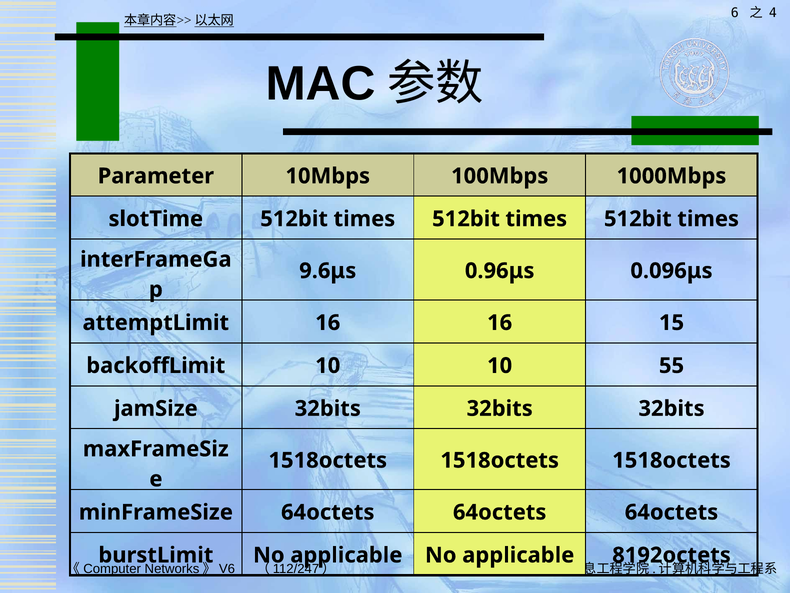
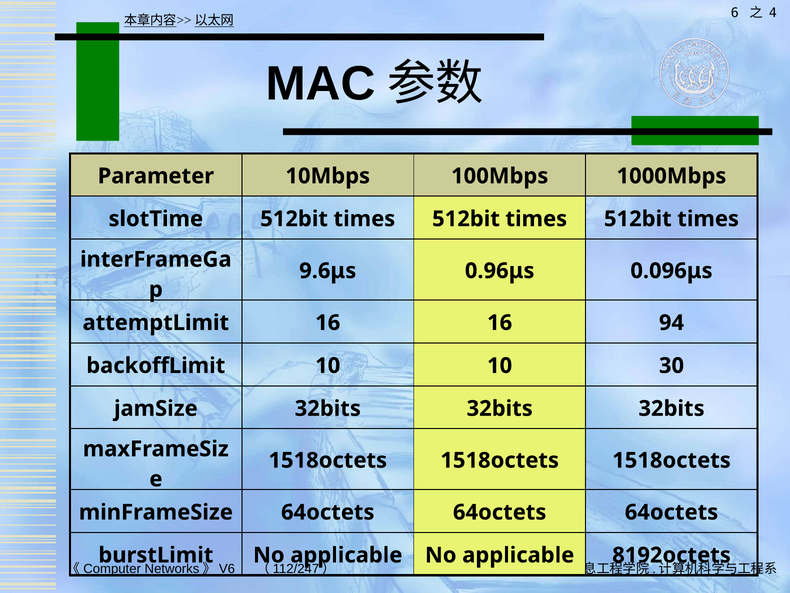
15: 15 -> 94 (671, 322)
55: 55 -> 30 (671, 365)
